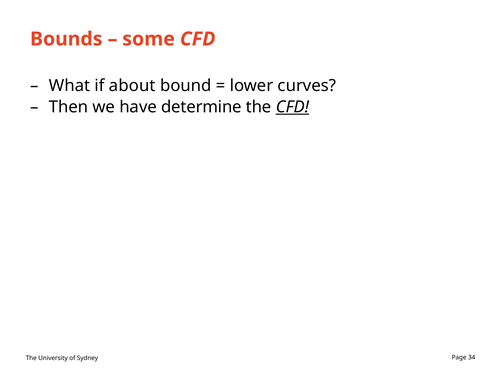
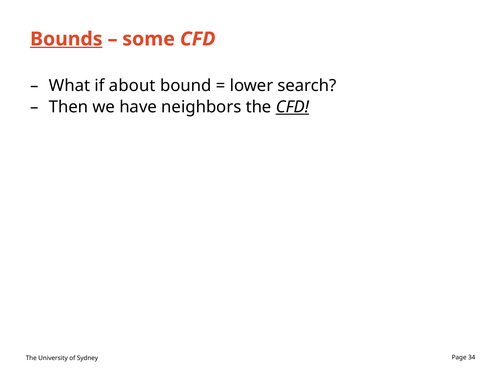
Bounds underline: none -> present (66, 39)
curves: curves -> search (307, 86)
determine: determine -> neighbors (201, 107)
